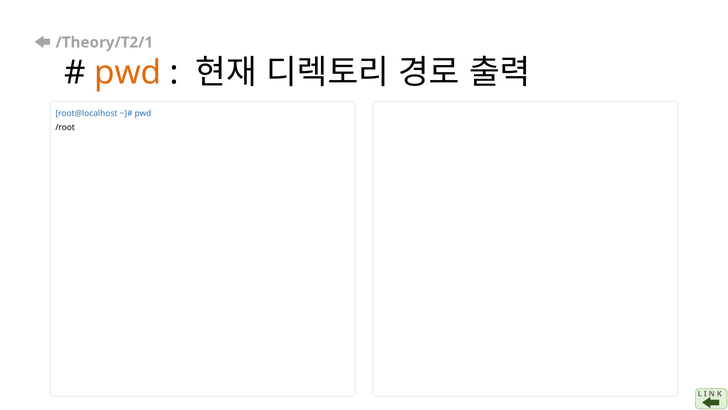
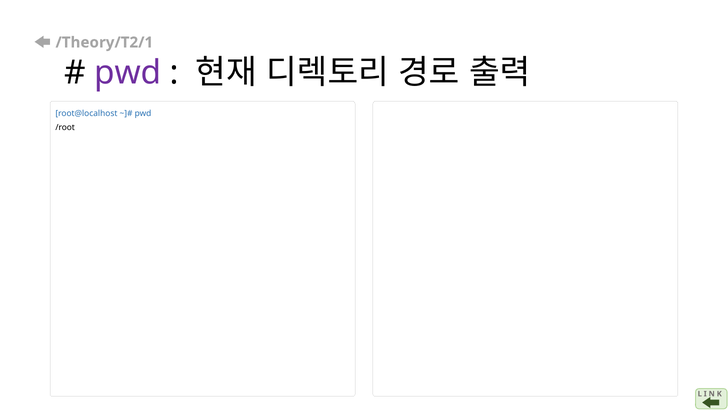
pwd colour: orange -> purple (128, 73)
